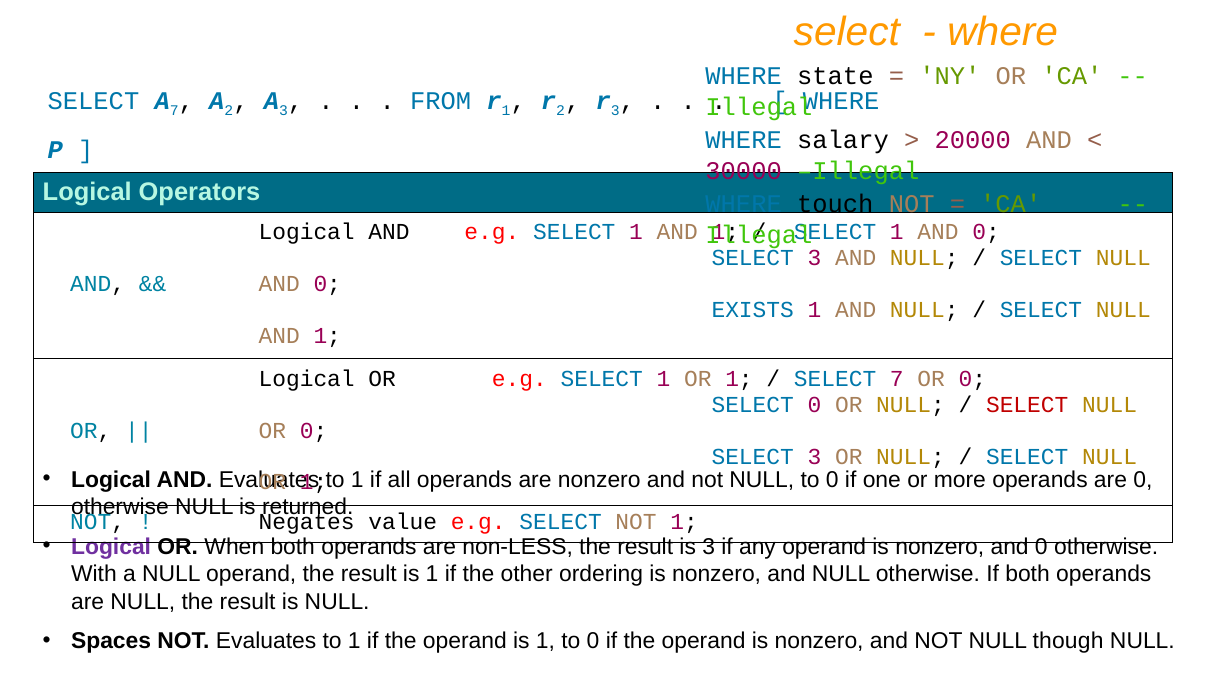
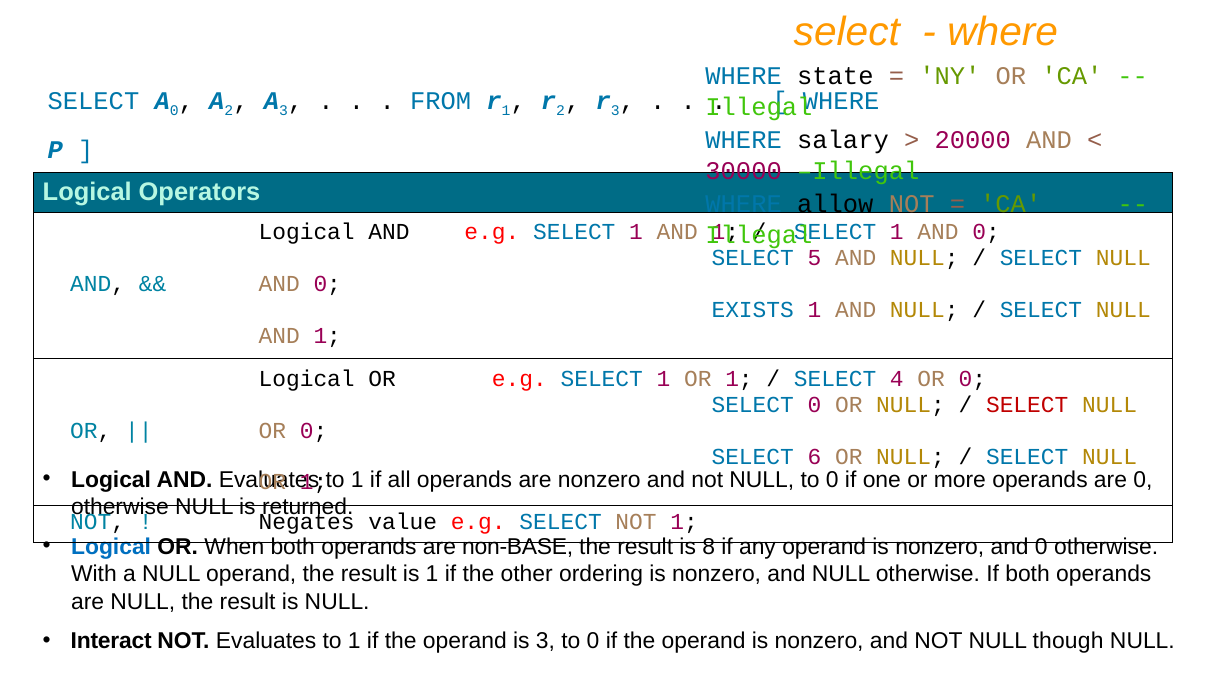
A 7: 7 -> 0 (174, 111)
touch: touch -> allow (835, 205)
3: 3 -> 5 (814, 258)
SELECT 7: 7 -> 4 (897, 379)
3: 3 -> 6 (814, 457)
Logical colour: purple -> blue (111, 547)
non-LESS: non-LESS -> non-BASE (518, 547)
is 3: 3 -> 8 (709, 547)
Spaces: Spaces -> Interact (111, 641)
operand is 1: 1 -> 3 (545, 641)
